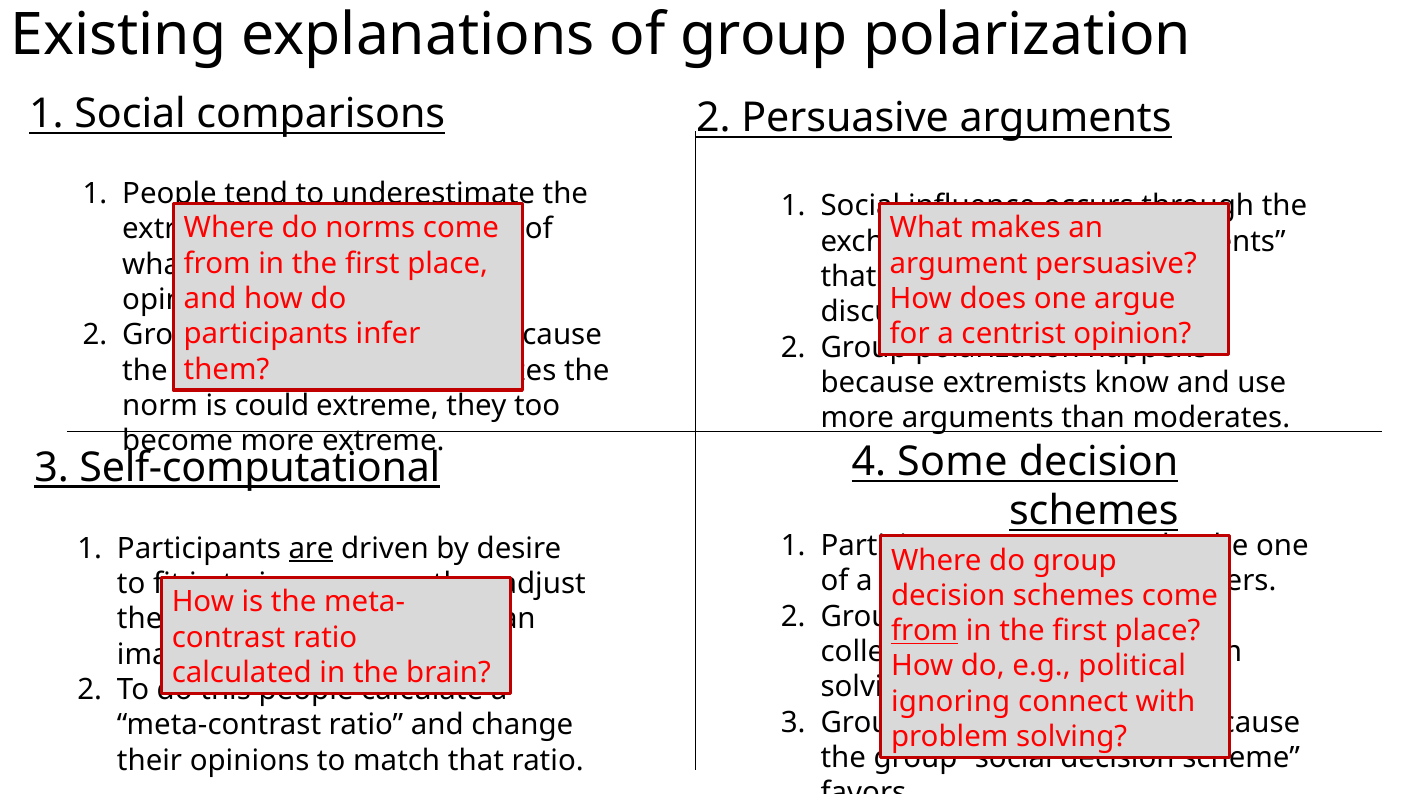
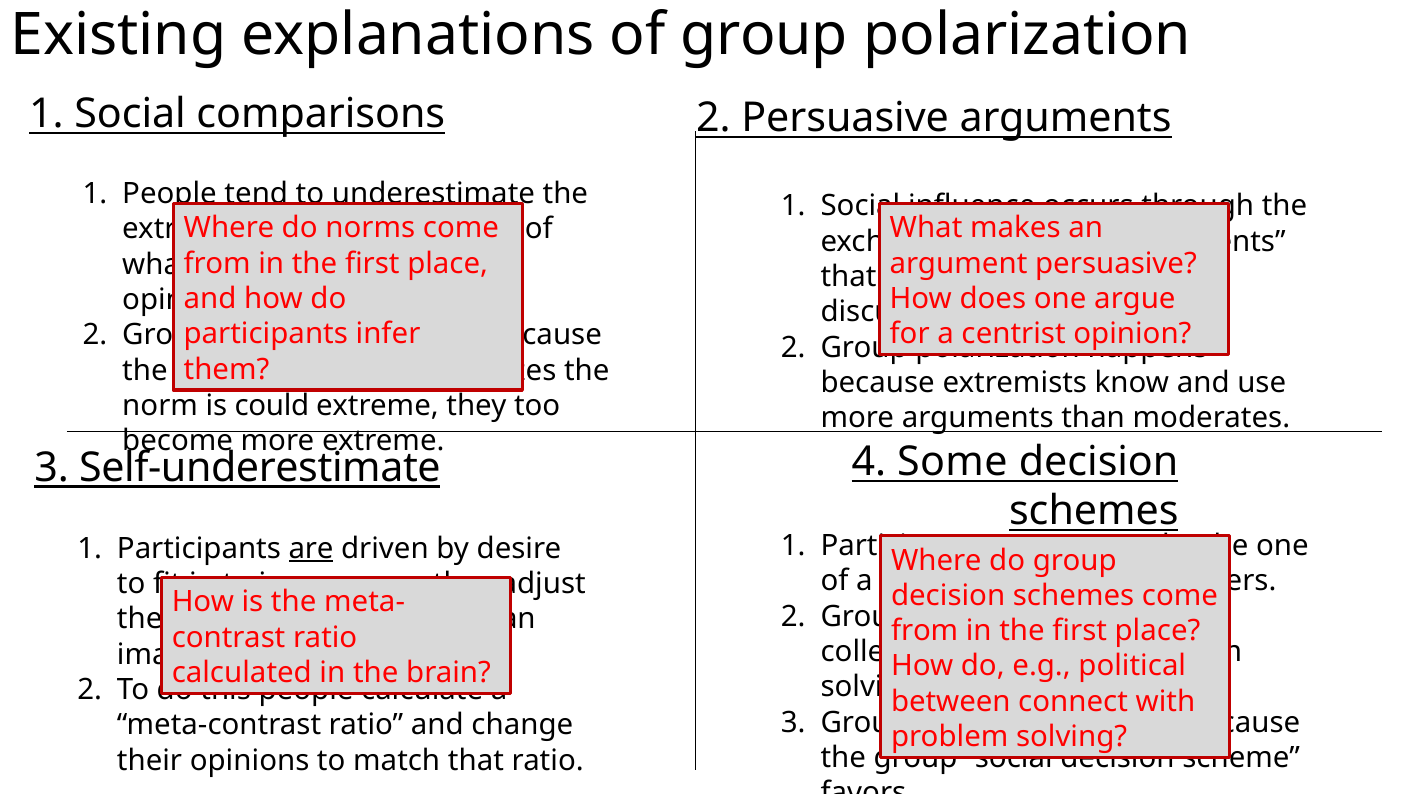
Self-computational: Self-computational -> Self-underestimate (260, 468)
from underline: present -> none (925, 631)
ignoring: ignoring -> between (951, 702)
